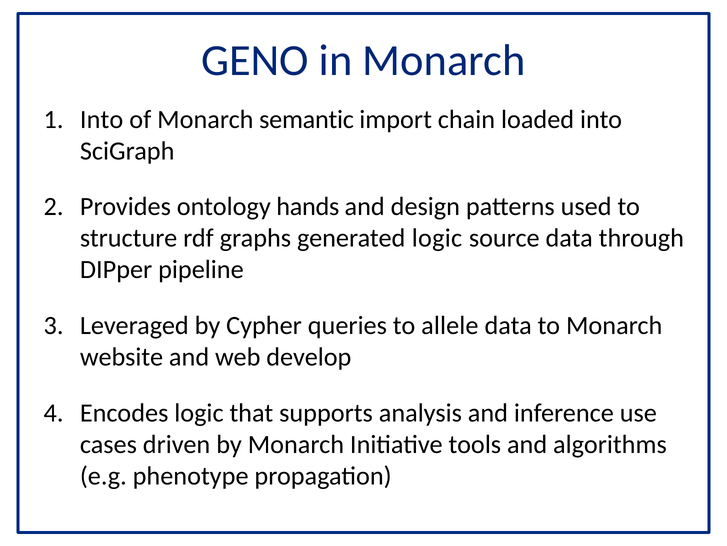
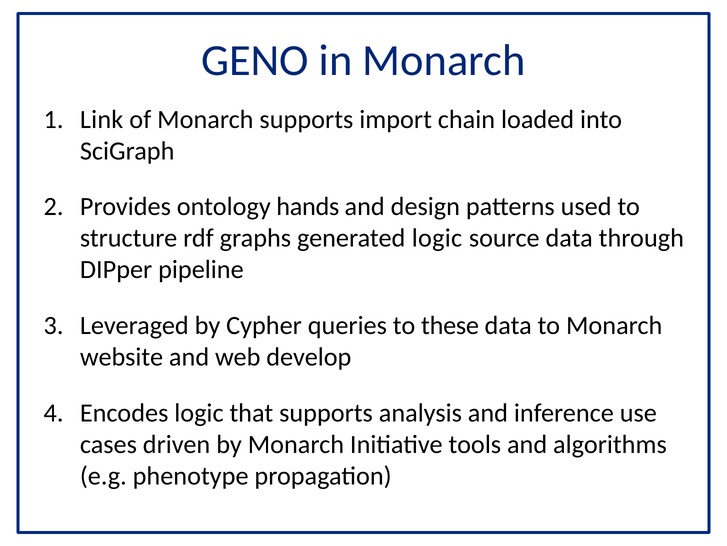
Into: Into -> Link (102, 119)
Monarch semantic: semantic -> supports (306, 119)
allele: allele -> these (450, 325)
